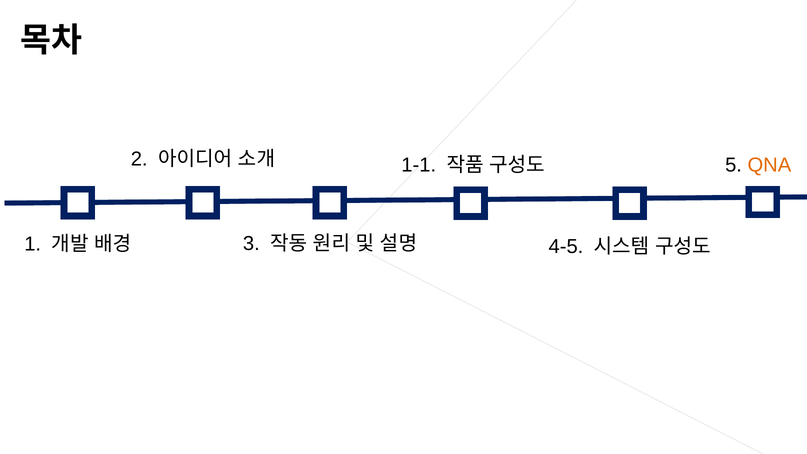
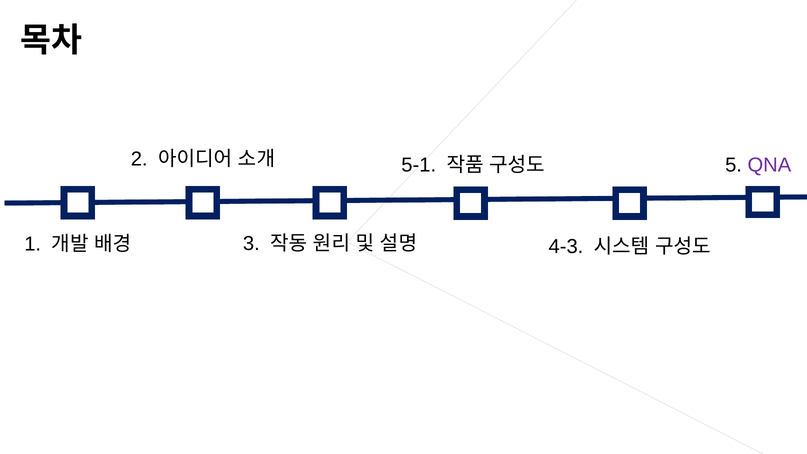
1-1: 1-1 -> 5-1 (419, 165)
QNA colour: orange -> purple (769, 165)
4-5: 4-5 -> 4-3 (566, 246)
